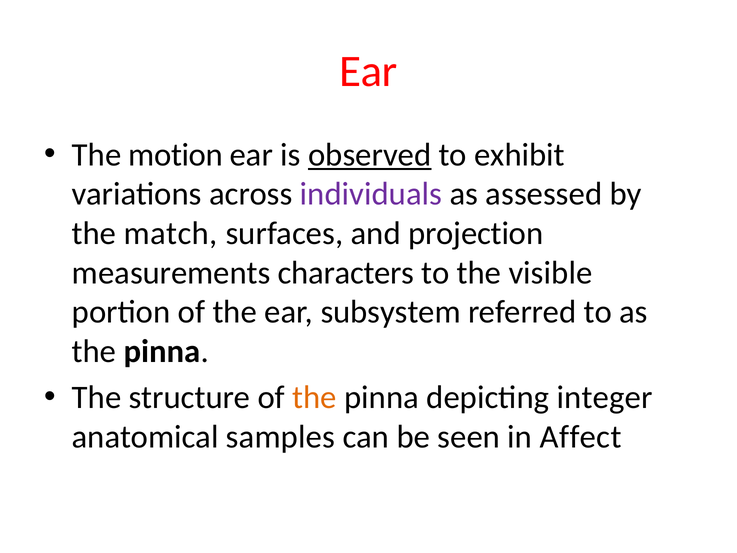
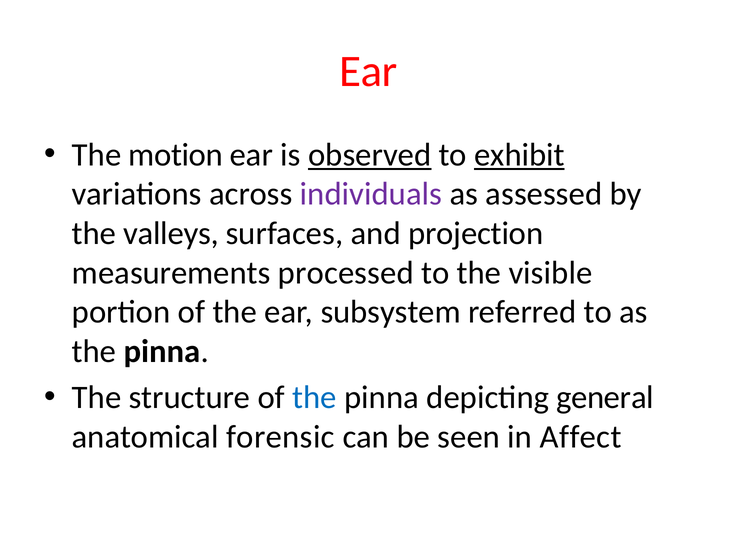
exhibit underline: none -> present (519, 155)
match: match -> valleys (171, 233)
characters: characters -> processed (346, 273)
the colour: orange -> blue (314, 397)
integer: integer -> general (605, 397)
samples: samples -> forensic (280, 437)
